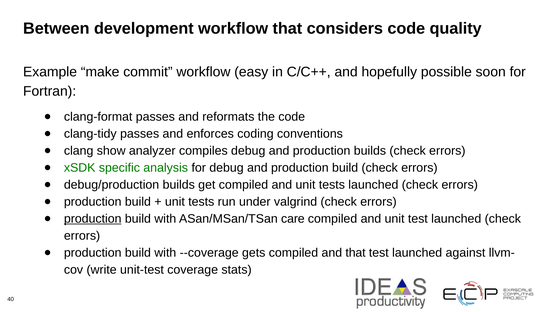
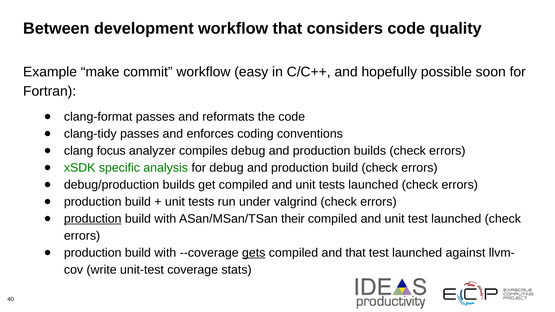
show: show -> focus (111, 151)
care: care -> their (293, 219)
gets underline: none -> present (254, 253)
